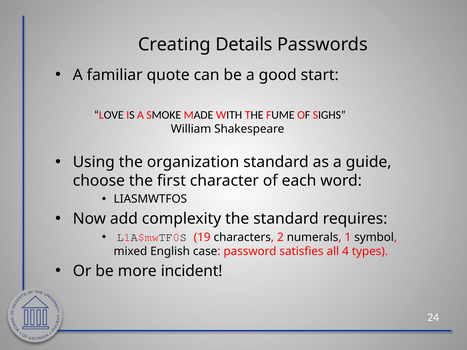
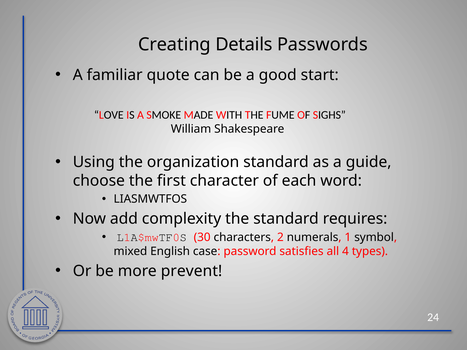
19: 19 -> 30 (202, 237)
incident: incident -> prevent (191, 271)
